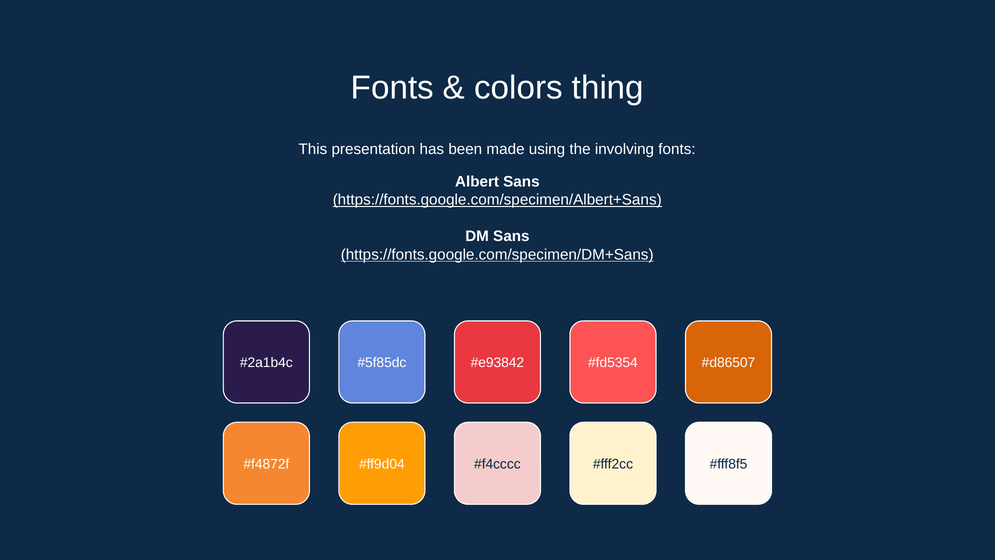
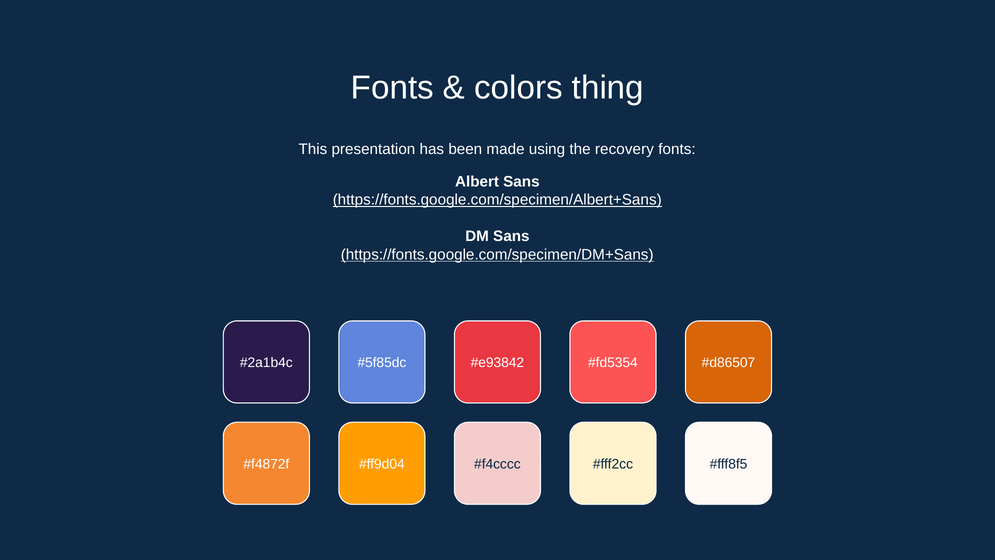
involving: involving -> recovery (624, 149)
